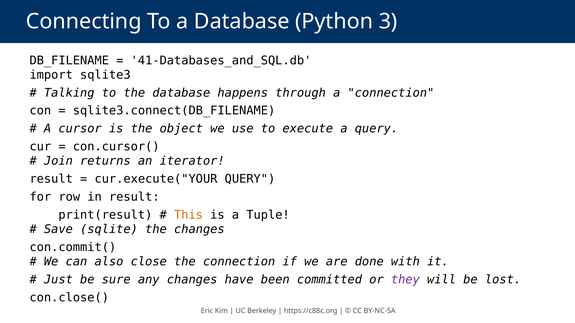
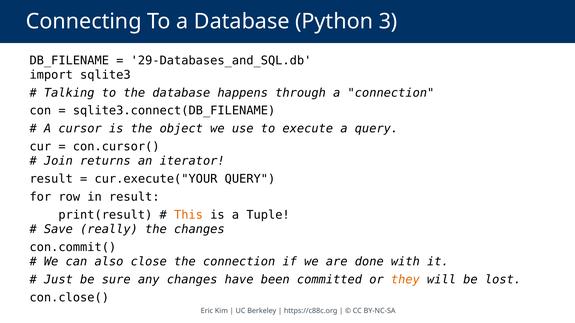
41-Databases_and_SQL.db: 41-Databases_and_SQL.db -> 29-Databases_and_SQL.db (221, 61)
sqlite: sqlite -> really (109, 230)
they colour: purple -> orange (405, 280)
